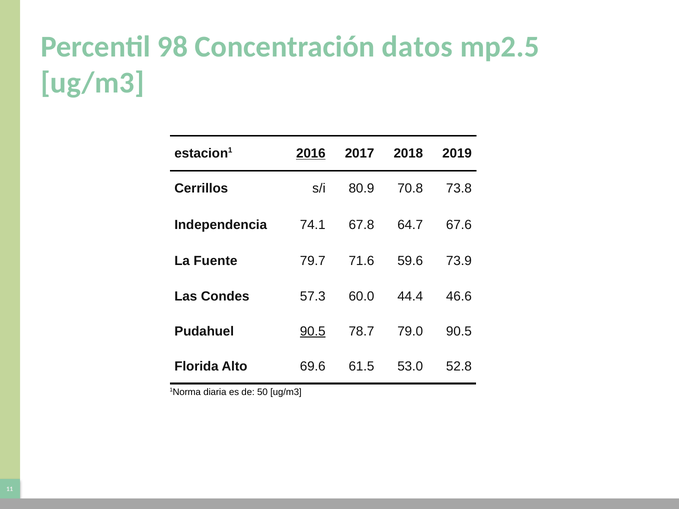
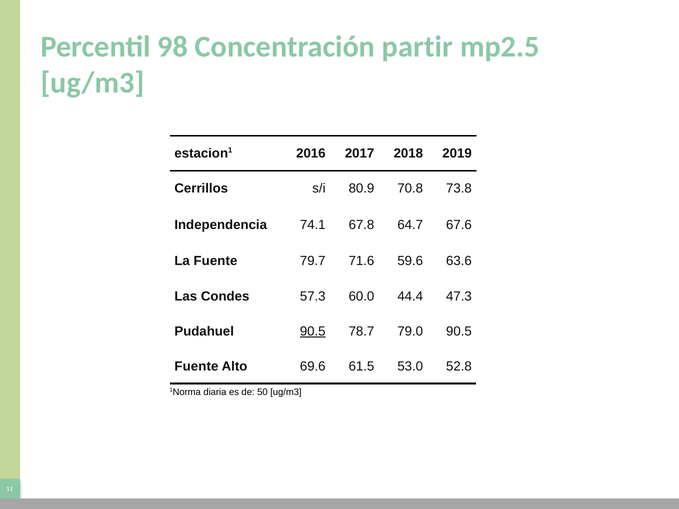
datos: datos -> partir (417, 47)
2016 underline: present -> none (311, 154)
73.9: 73.9 -> 63.6 (459, 261)
46.6: 46.6 -> 47.3 (459, 296)
Florida: Florida -> Fuente (196, 366)
